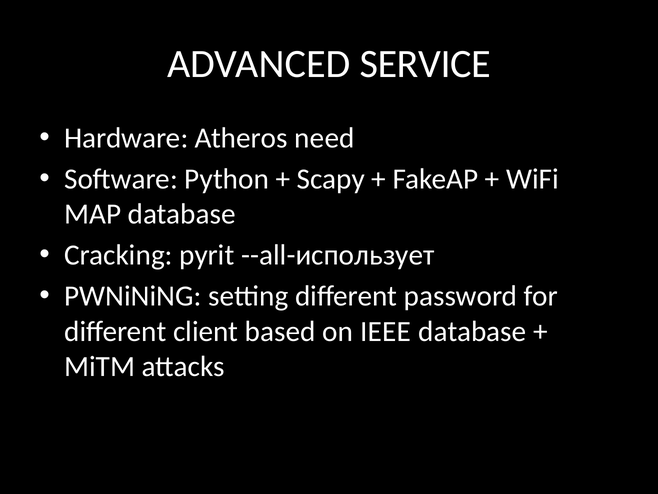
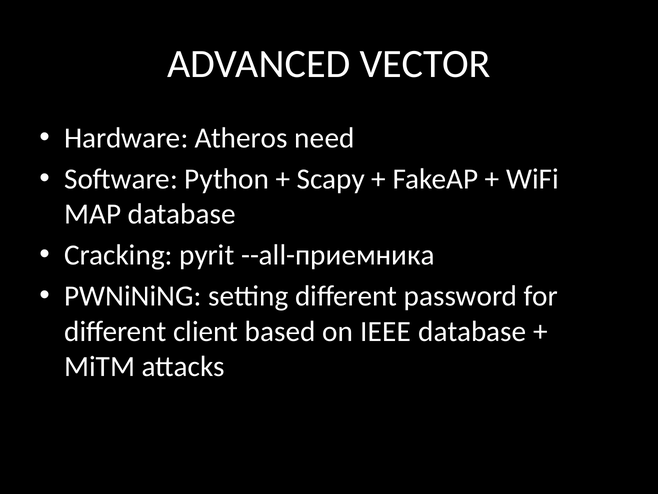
SERVICE: SERVICE -> VECTOR (425, 64)
--all-использует: --all-использует -> --all-приемника (338, 255)
